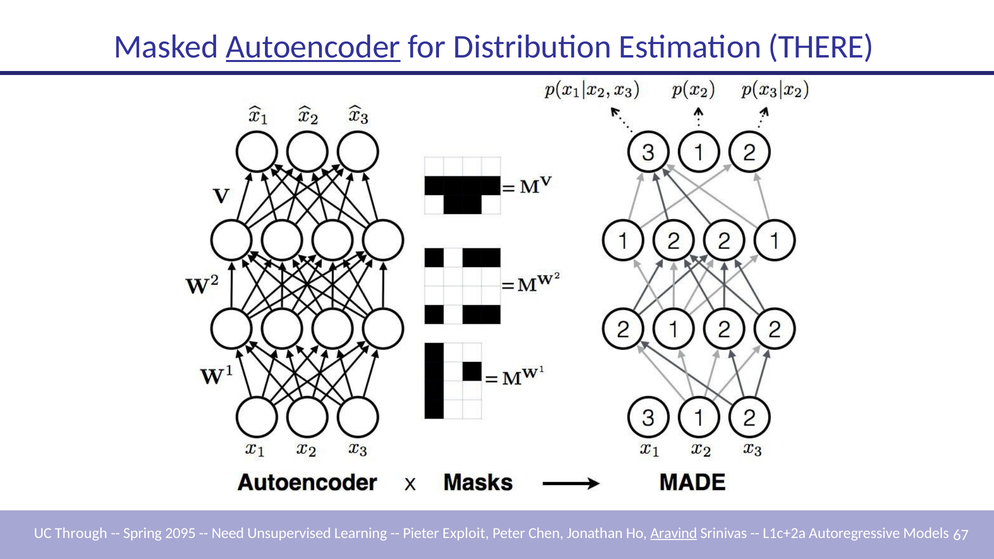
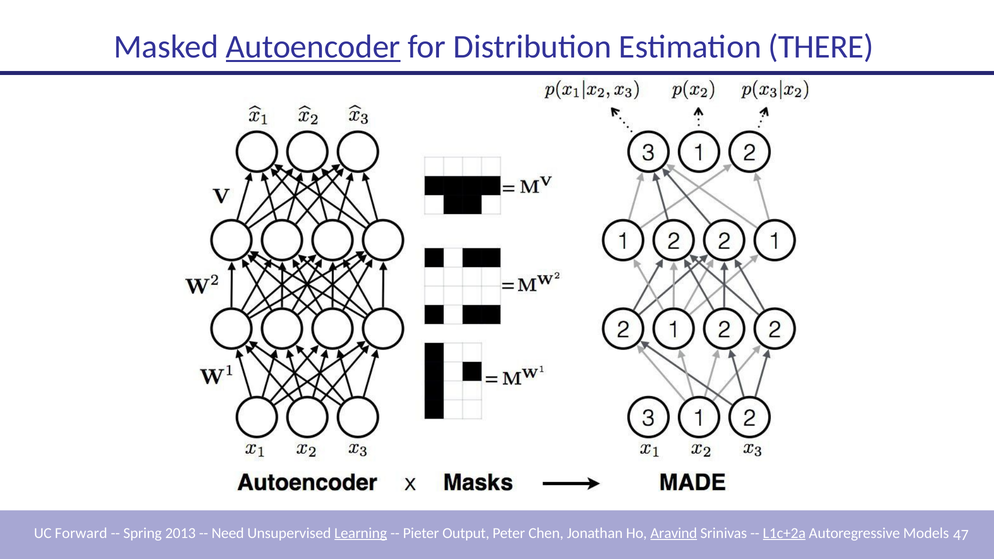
Through: Through -> Forward (81, 533)
2095: 2095 -> 2013 (180, 533)
Learning underline: none -> present (361, 533)
Exploit: Exploit -> Output (466, 533)
L1c+2a underline: none -> present (784, 533)
67: 67 -> 47 (961, 535)
